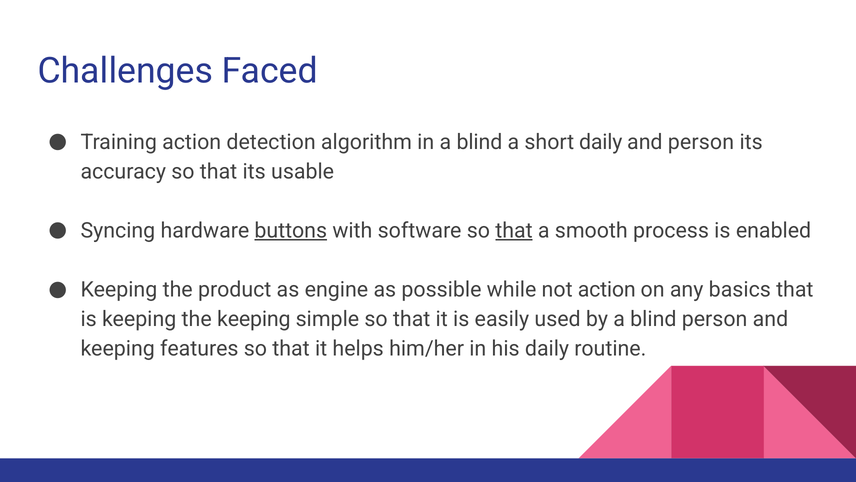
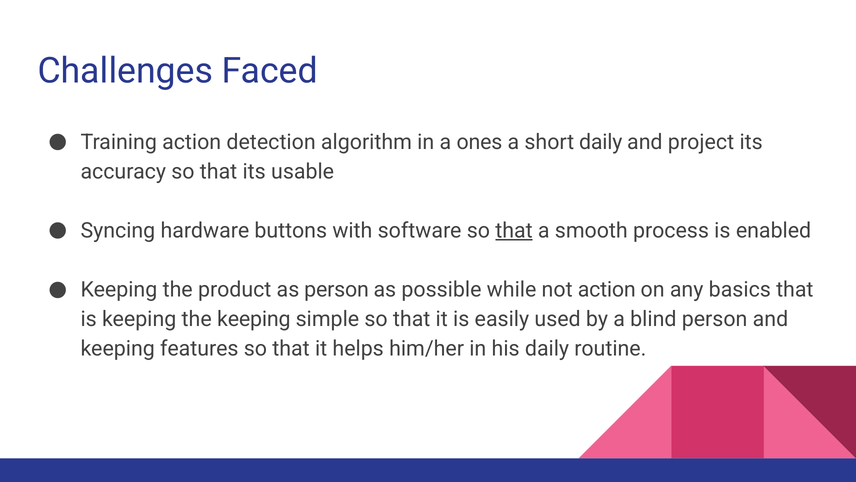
in a blind: blind -> ones (479, 142)
and person: person -> project (701, 142)
buttons underline: present -> none (291, 230)
as engine: engine -> person (337, 289)
